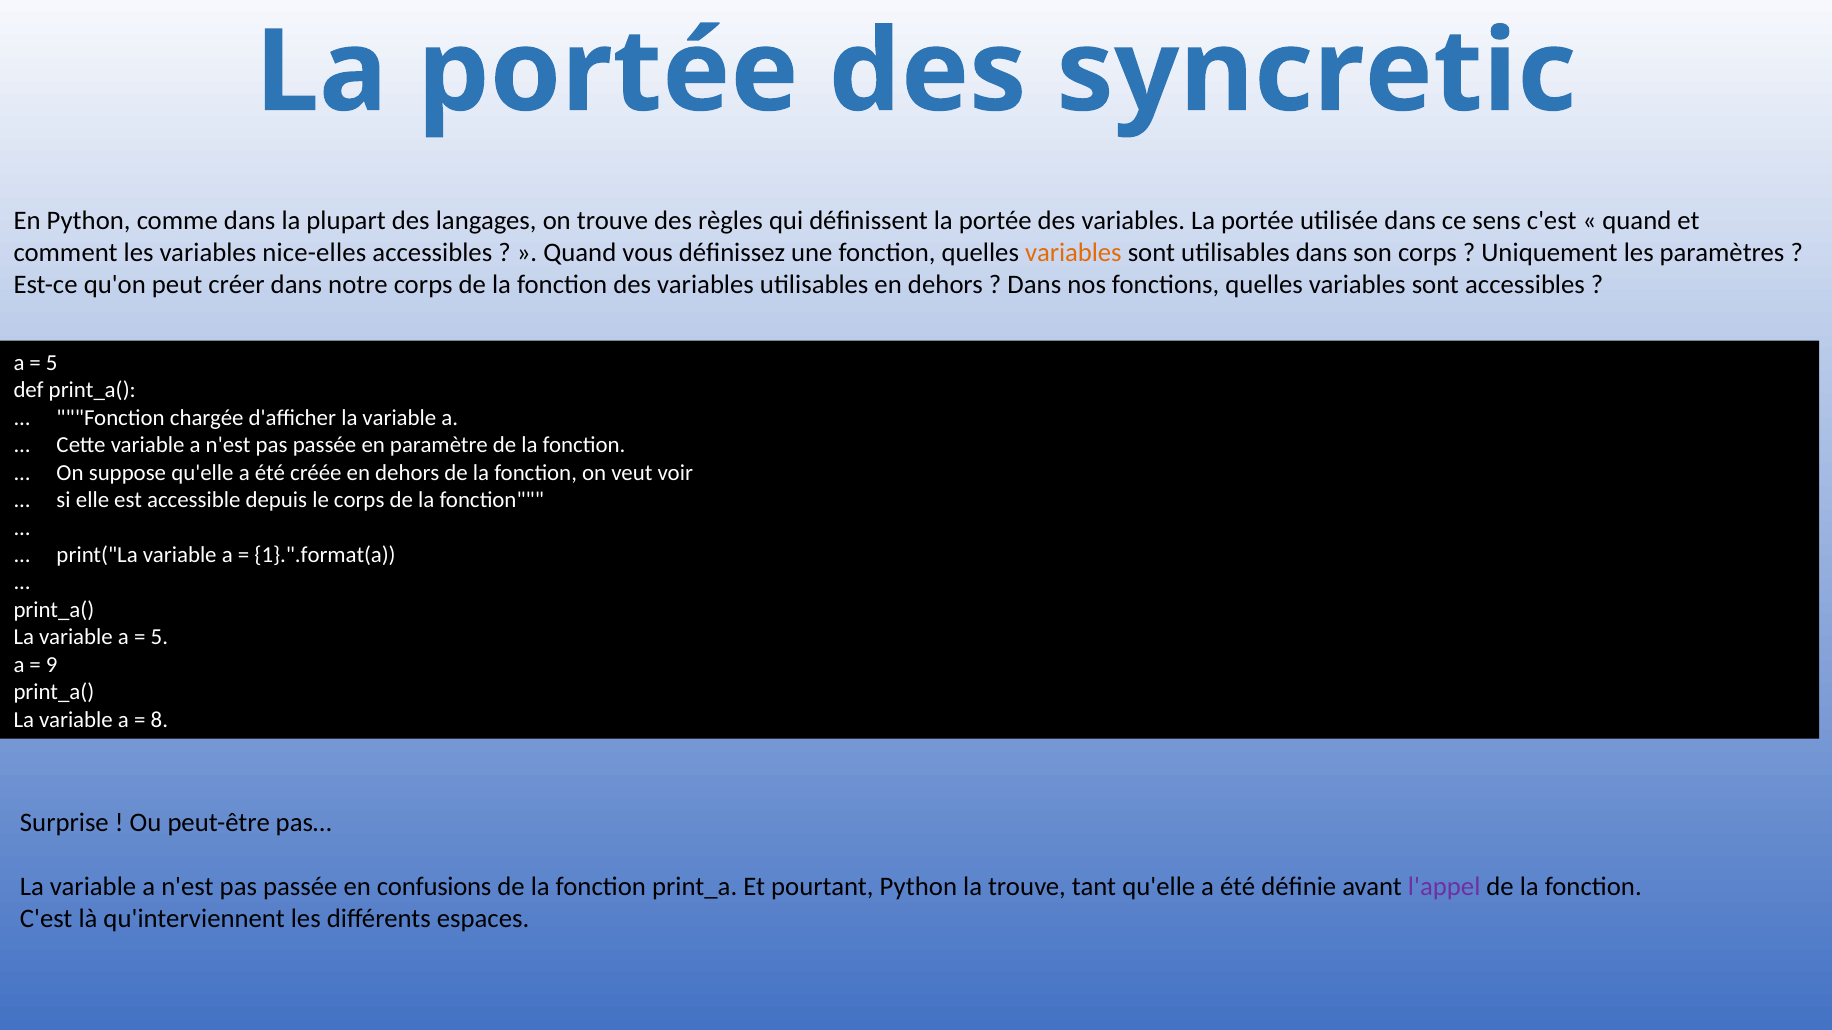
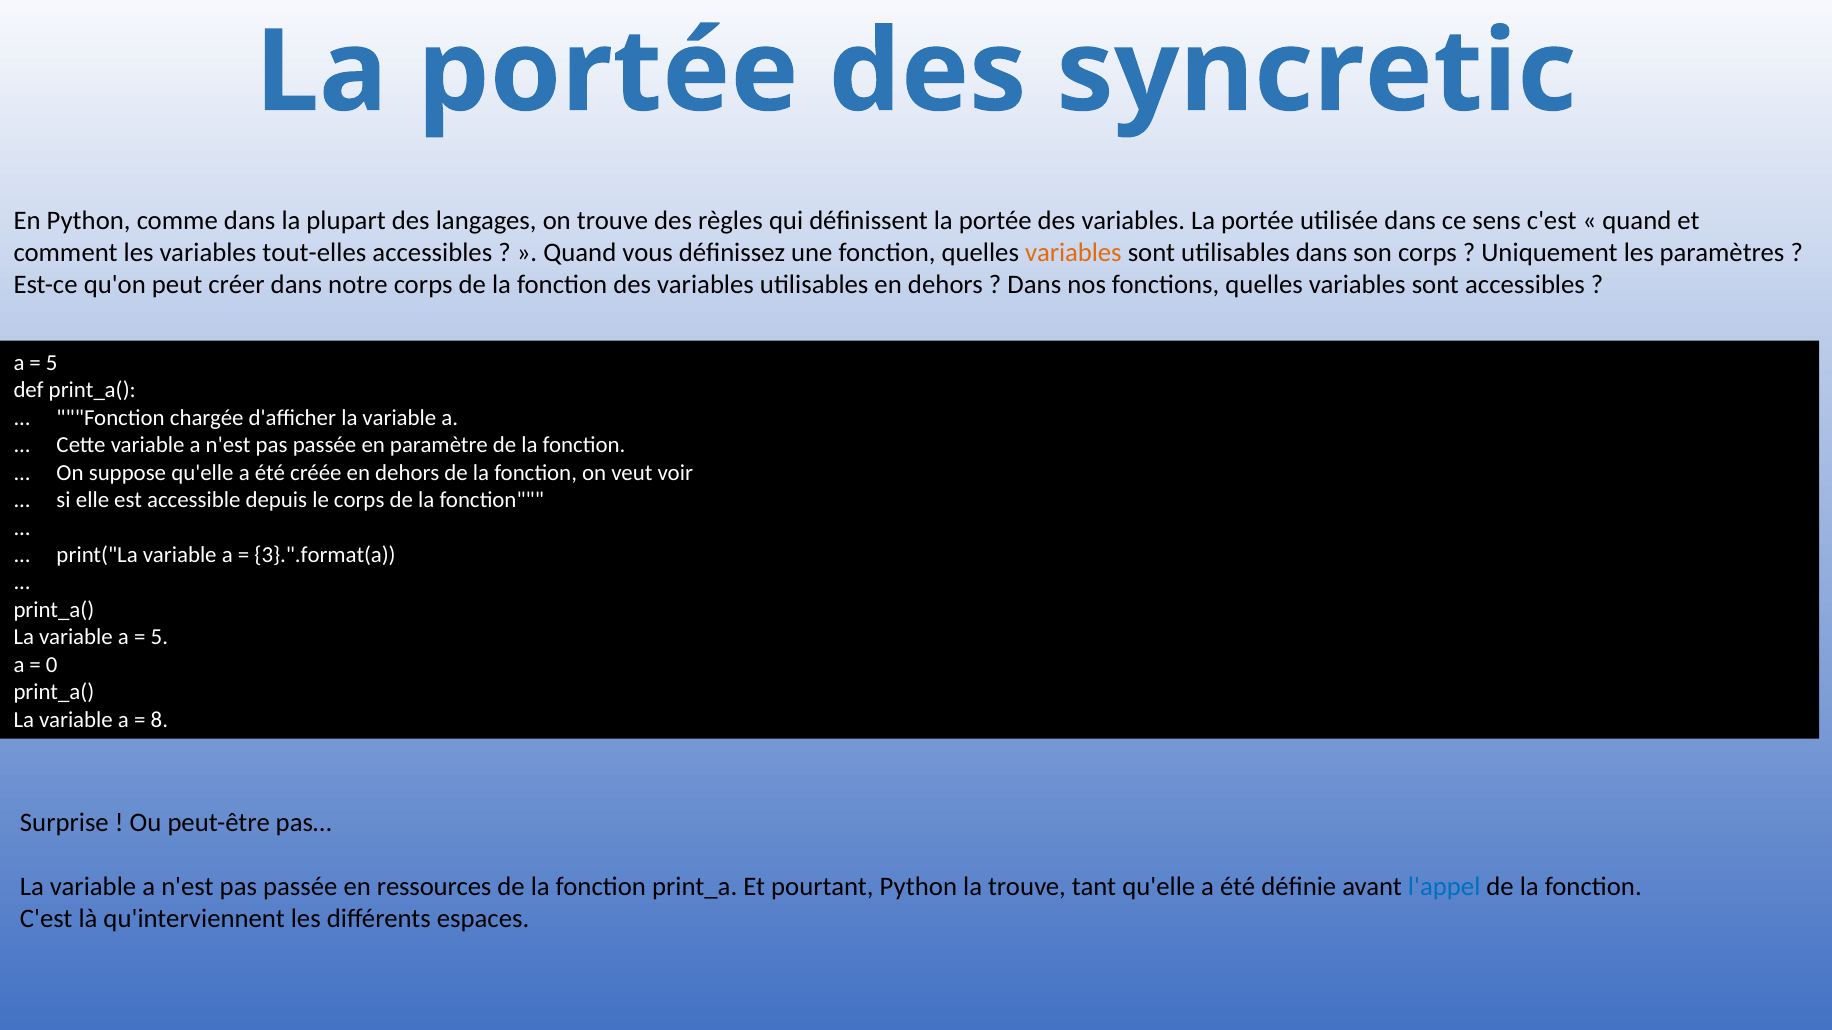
nice-elles: nice-elles -> tout-elles (314, 253)
1}.".format(a: 1}.".format(a -> 3}.".format(a (325, 555)
9: 9 -> 0 (52, 665)
confusions: confusions -> ressources (434, 887)
l'appel colour: purple -> blue (1444, 887)
